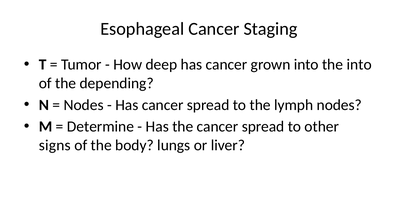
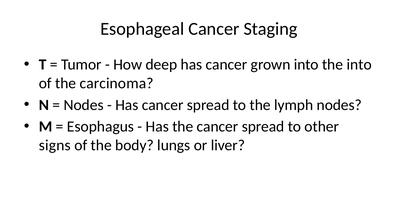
depending: depending -> carcinoma (117, 83)
Determine: Determine -> Esophagus (100, 127)
